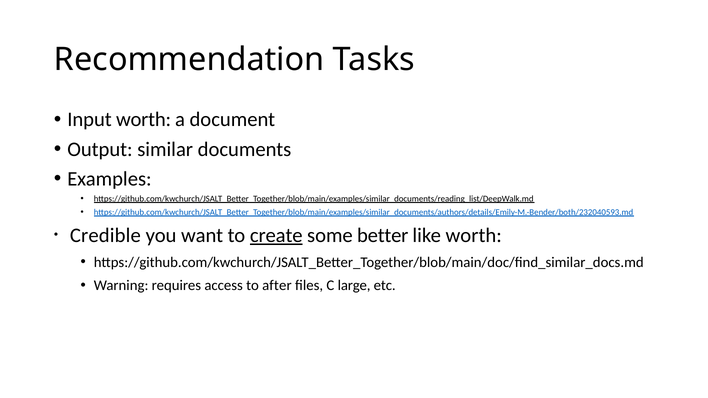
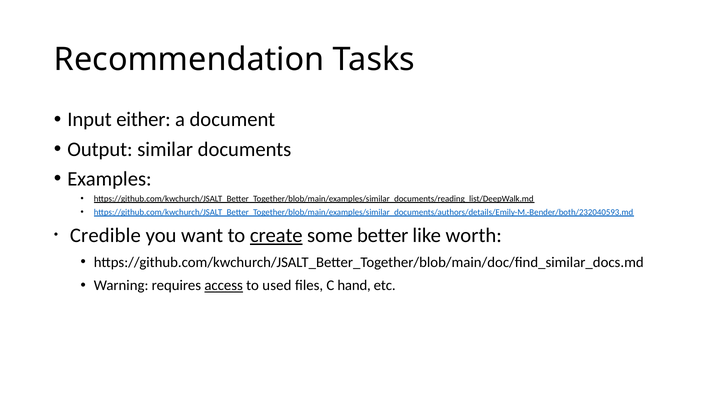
Input worth: worth -> either (144, 120)
access underline: none -> present (224, 286)
after: after -> used (277, 286)
large: large -> hand (354, 286)
